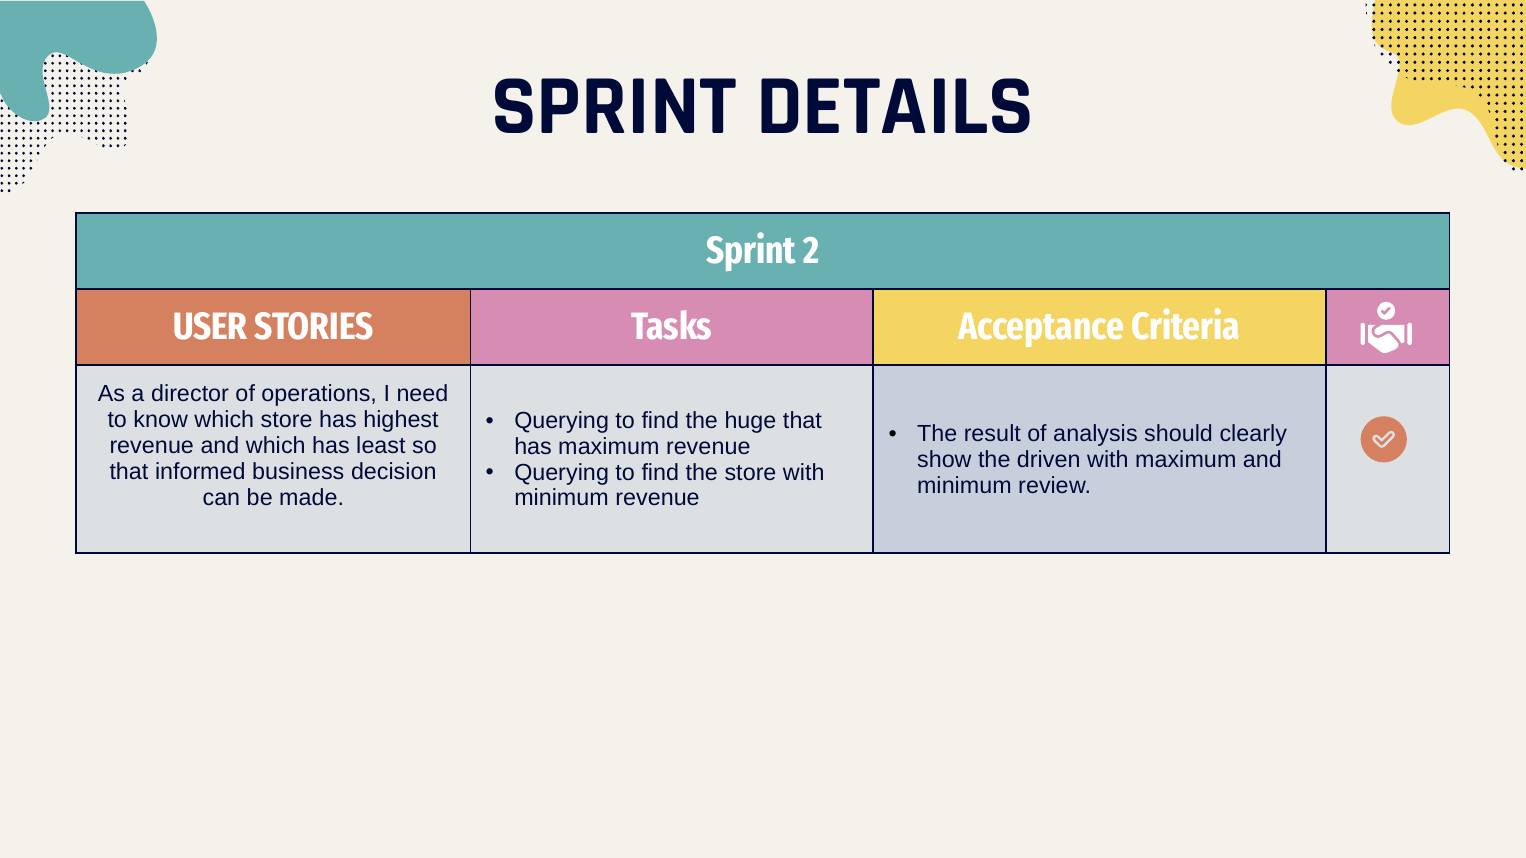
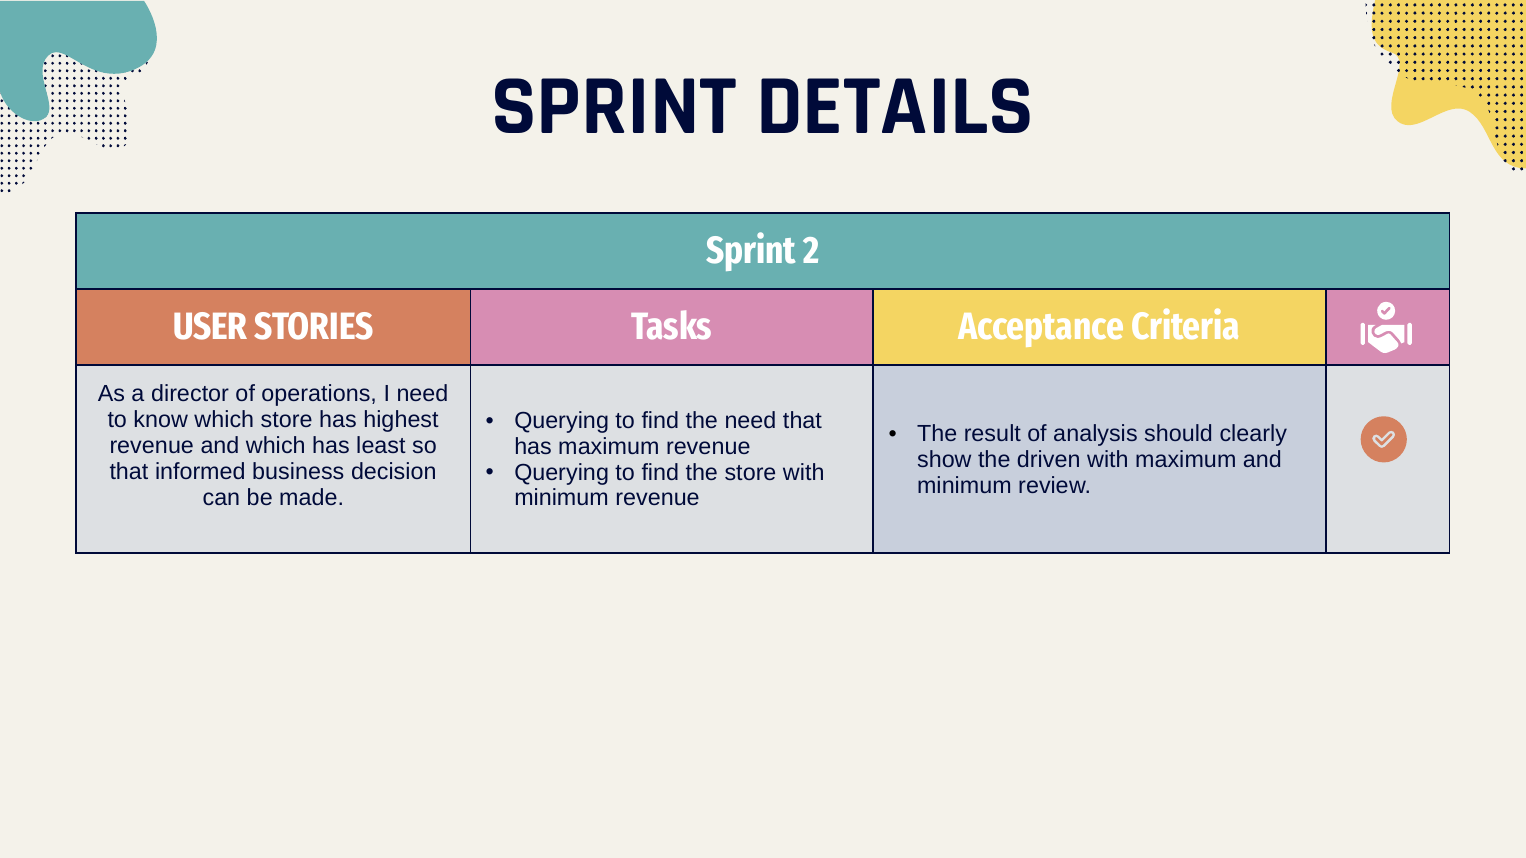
the huge: huge -> need (750, 421)
